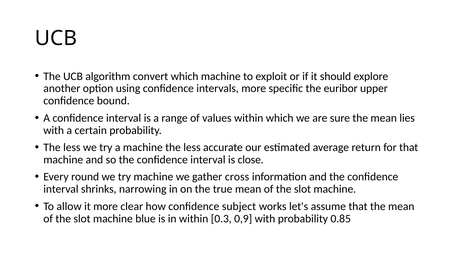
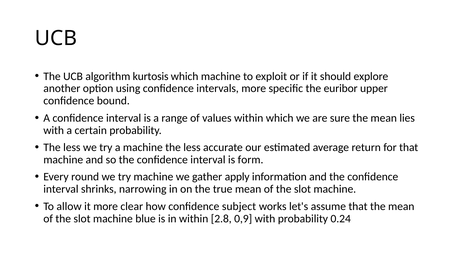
convert: convert -> kurtosis (151, 76)
close: close -> form (251, 160)
cross: cross -> apply (237, 177)
0.3: 0.3 -> 2.8 (221, 219)
0.85: 0.85 -> 0.24 (341, 219)
